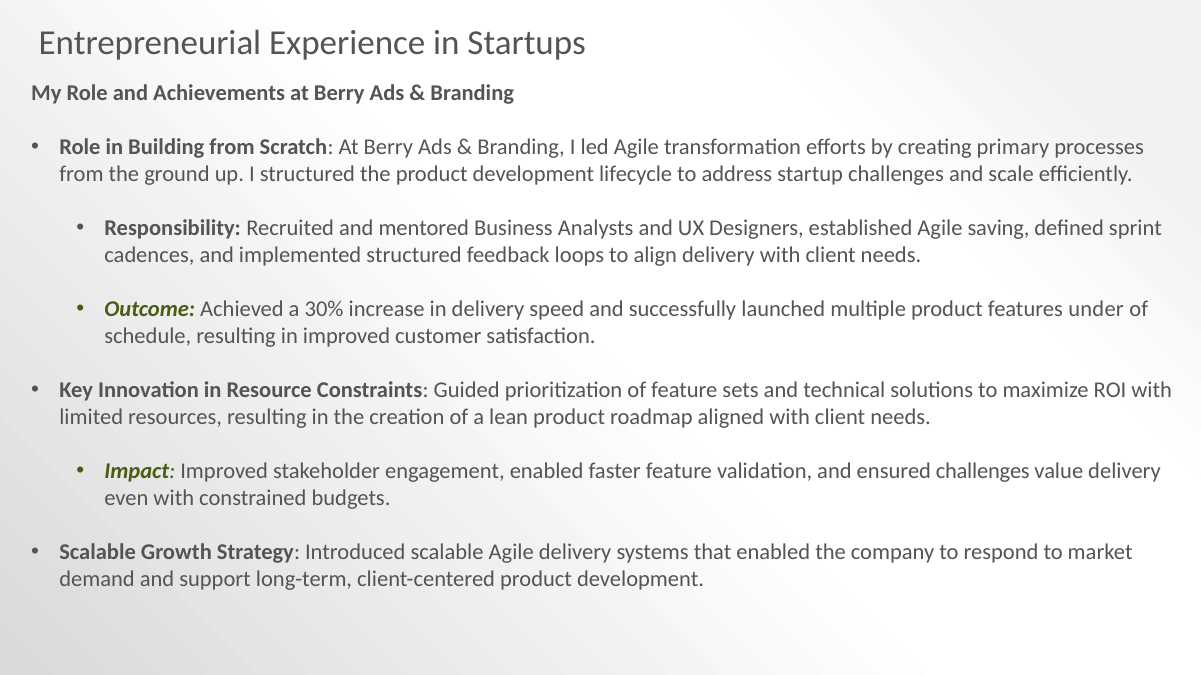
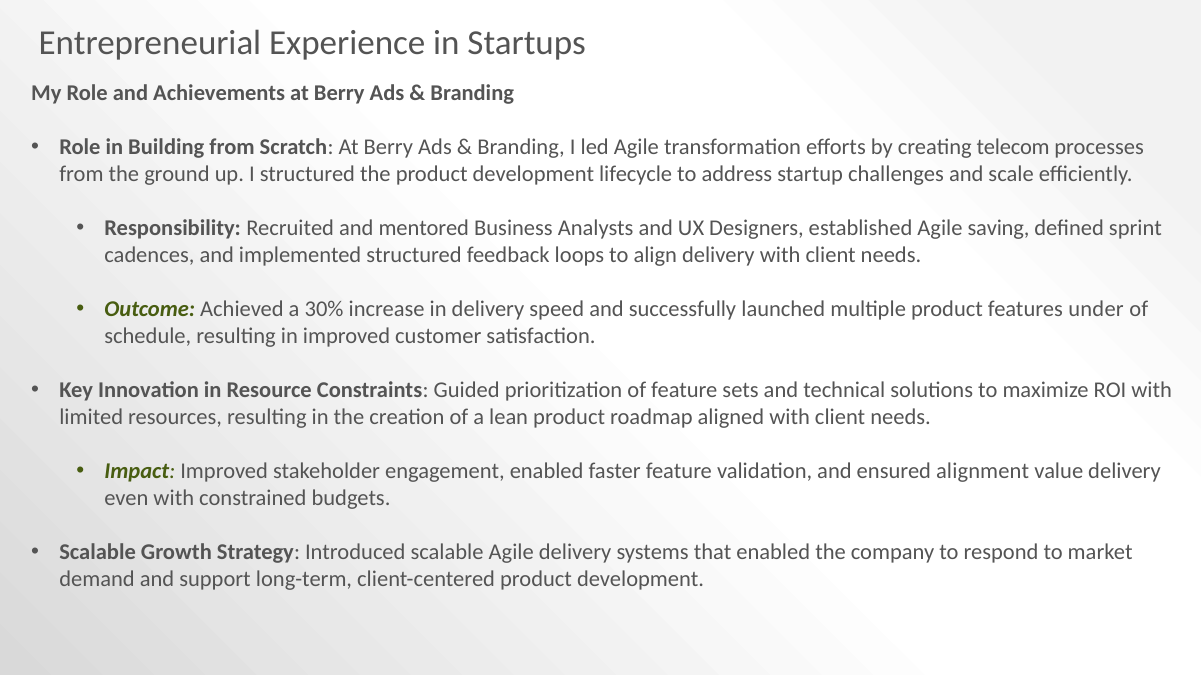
primary: primary -> telecom (1013, 147)
ensured challenges: challenges -> alignment (983, 472)
